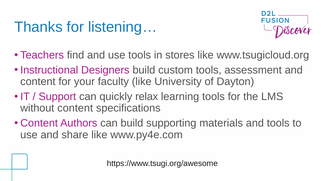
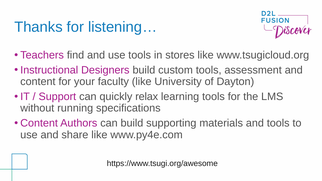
without content: content -> running (75, 108)
